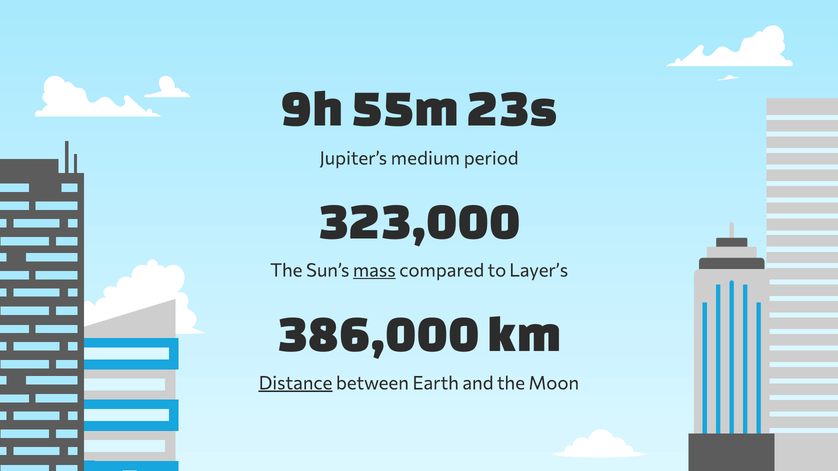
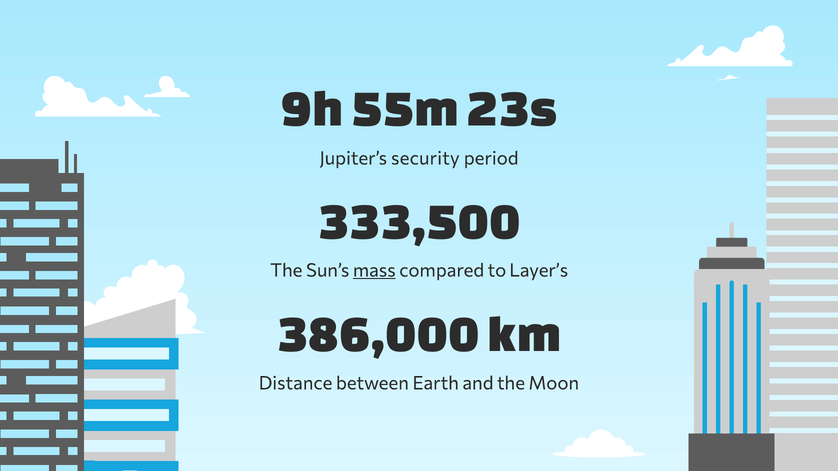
medium: medium -> security (425, 159)
323,000: 323,000 -> 333,500 (419, 221)
Distance underline: present -> none (296, 384)
